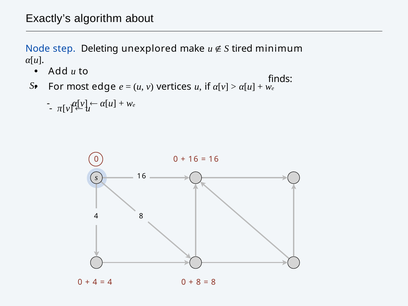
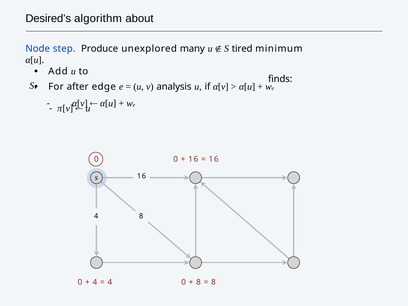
Exactly’s: Exactly’s -> Desired’s (48, 19)
Deleting: Deleting -> Produce (100, 49)
make: make -> many (192, 49)
most: most -> after (78, 87)
vertices: vertices -> analysis (174, 87)
